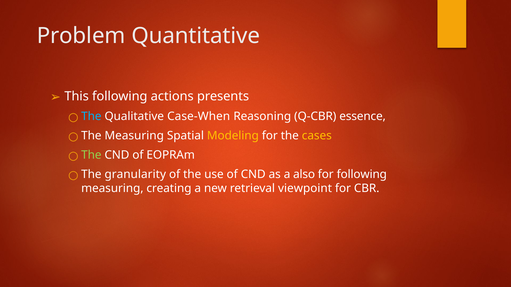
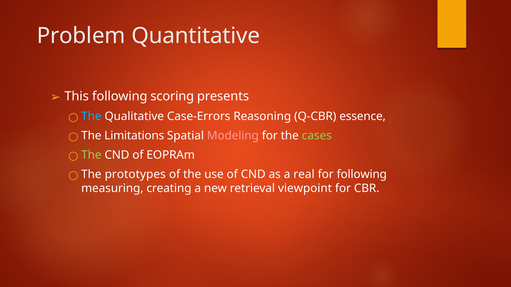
actions: actions -> scoring (172, 97)
Case-When: Case-When -> Case-Errors (199, 116)
The Measuring: Measuring -> Limitations (134, 136)
Modeling colour: yellow -> pink (233, 136)
cases colour: yellow -> light green (317, 136)
granularity: granularity -> prototypes (135, 175)
also: also -> real (304, 175)
